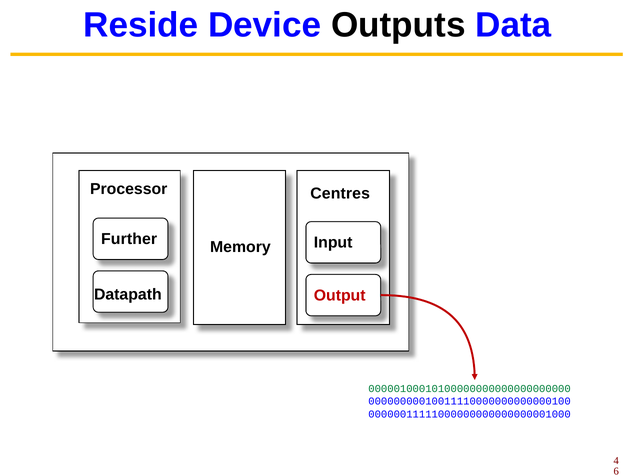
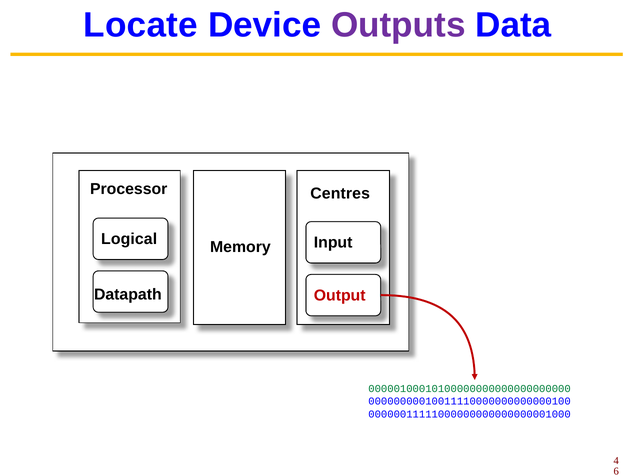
Reside: Reside -> Locate (141, 25)
Outputs colour: black -> purple (398, 25)
Further: Further -> Logical (129, 239)
